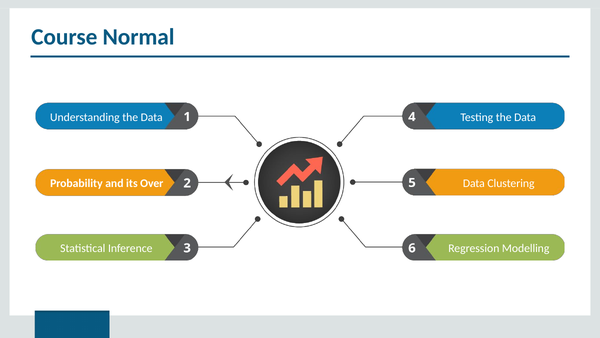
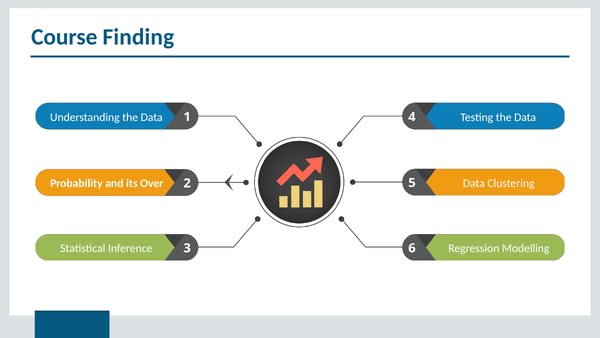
Normal: Normal -> Finding (138, 37)
